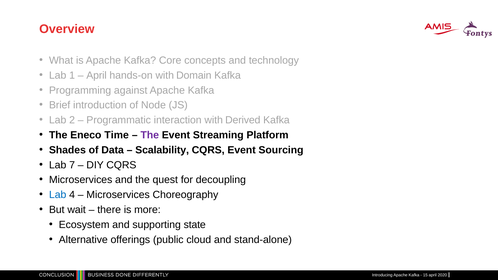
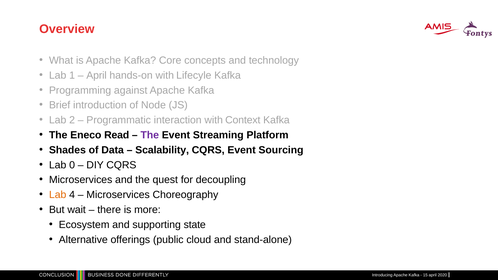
Domain: Domain -> Lifecyle (194, 75)
Derived: Derived -> Context (243, 120)
Time: Time -> Read (117, 135)
7: 7 -> 0 (72, 165)
Lab colour: blue -> orange (58, 195)
